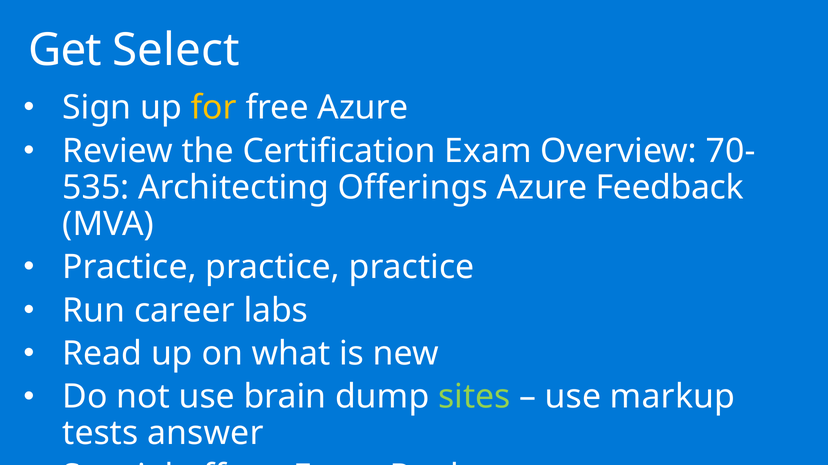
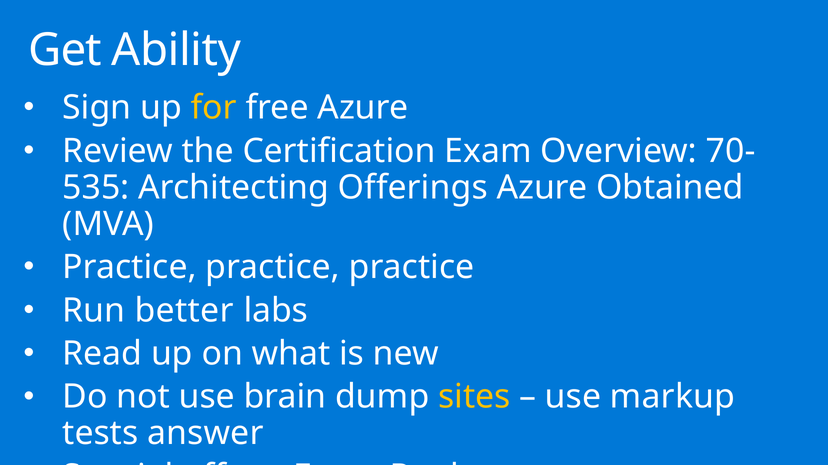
Select: Select -> Ability (176, 50)
Feedback: Feedback -> Obtained (670, 188)
career: career -> better (184, 311)
sites colour: light green -> yellow (474, 397)
